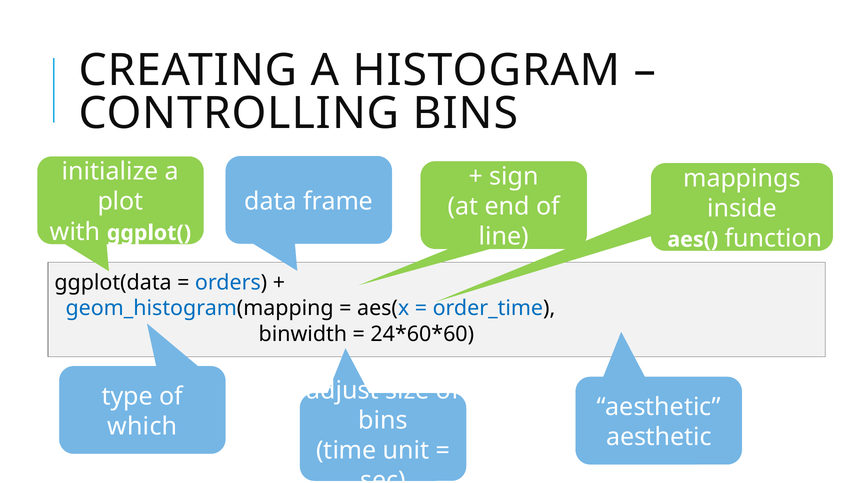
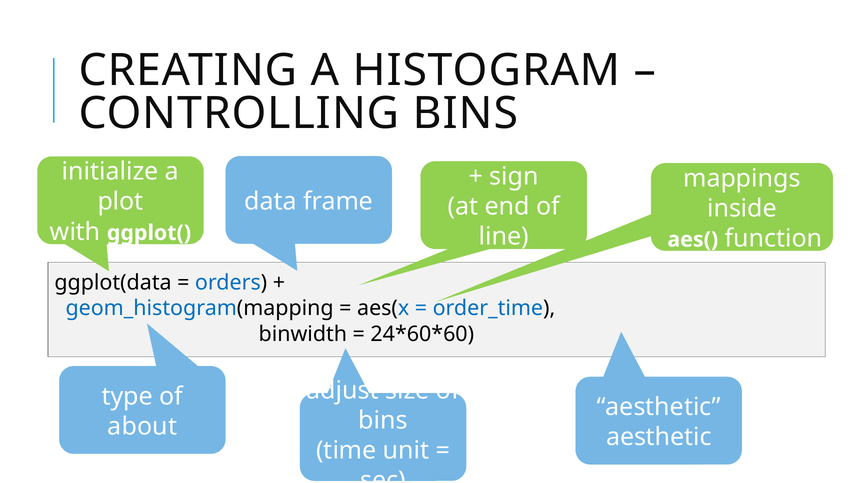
which: which -> about (142, 426)
